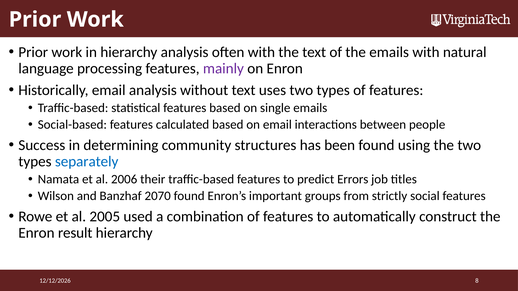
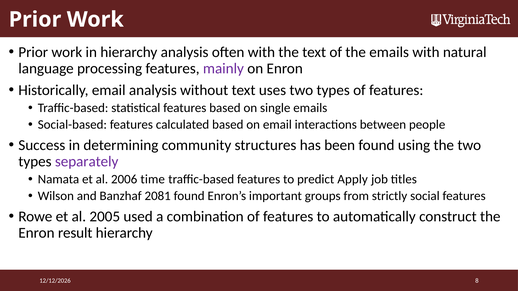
separately colour: blue -> purple (87, 162)
their: their -> time (153, 180)
Errors: Errors -> Apply (353, 180)
2070: 2070 -> 2081 (158, 196)
